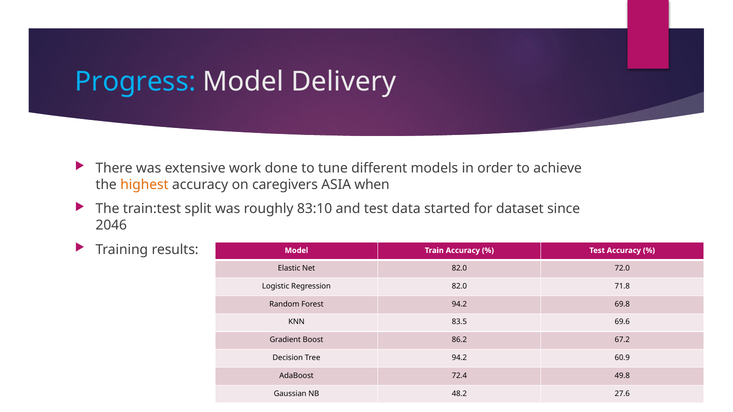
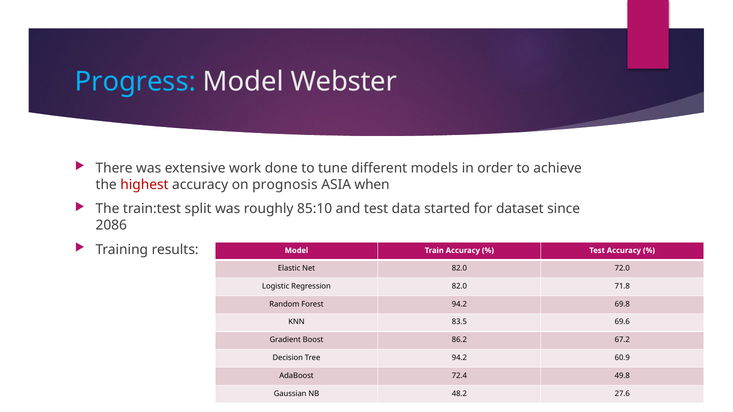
Delivery: Delivery -> Webster (344, 82)
highest colour: orange -> red (144, 185)
caregivers: caregivers -> prognosis (285, 185)
83:10: 83:10 -> 85:10 (315, 209)
2046: 2046 -> 2086 (111, 226)
